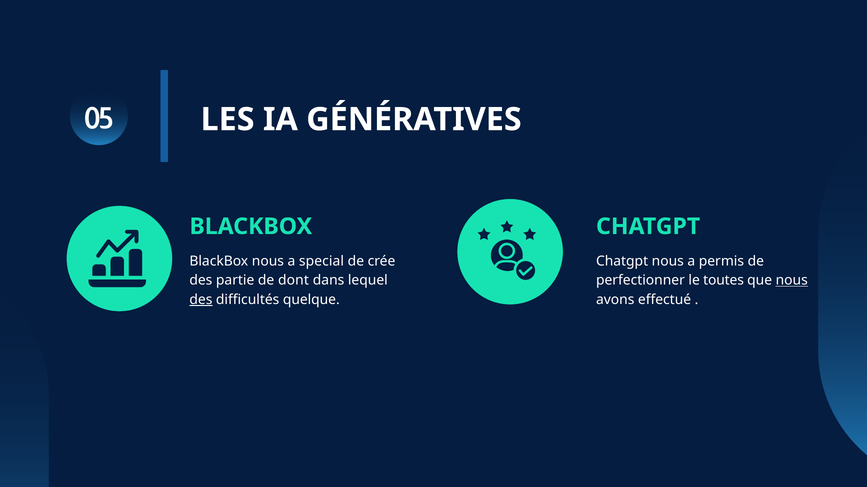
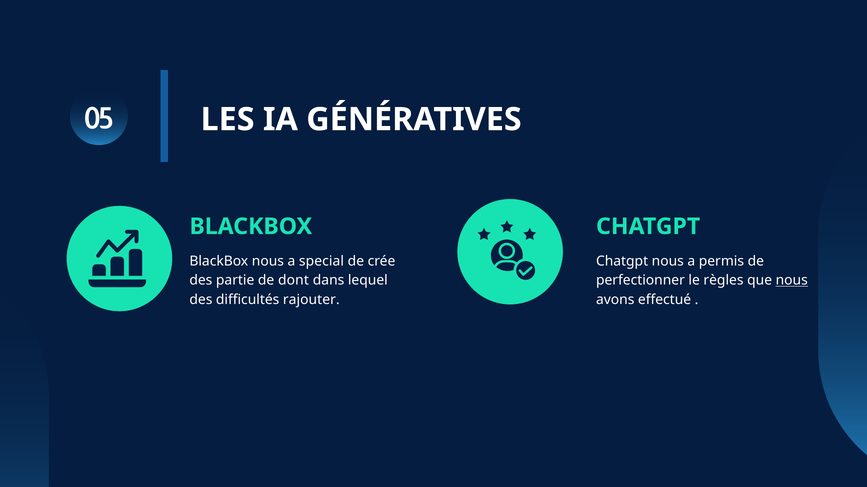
toutes: toutes -> règles (723, 281)
des underline: present -> none (201, 300)
quelque: quelque -> rajouter (311, 300)
